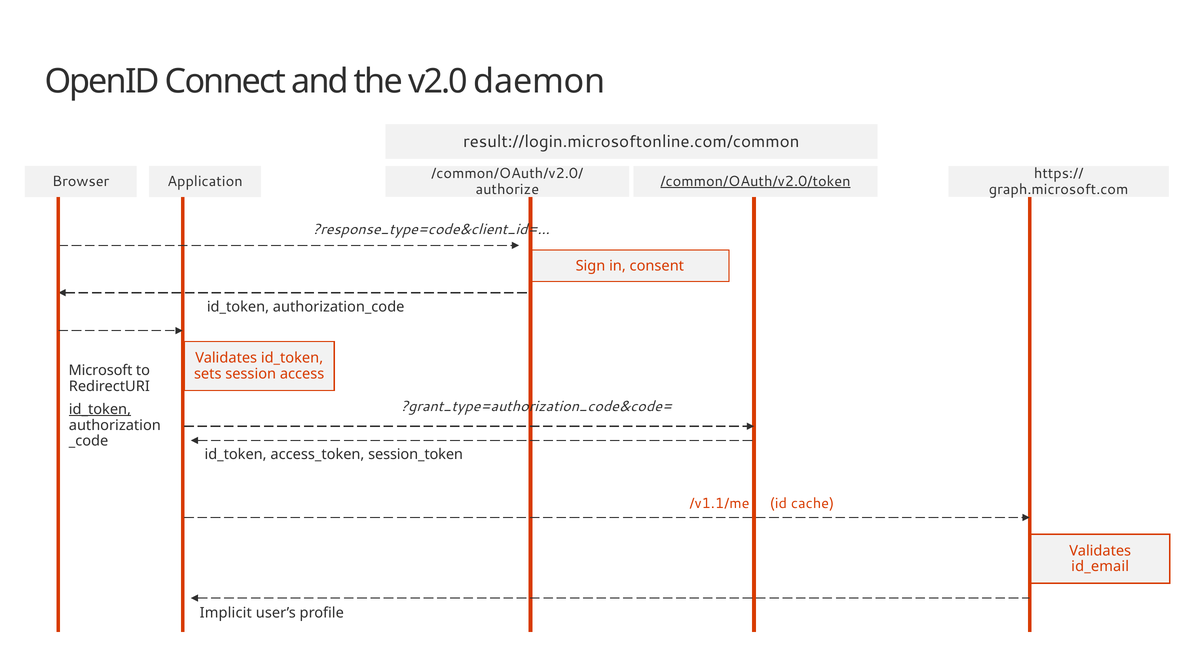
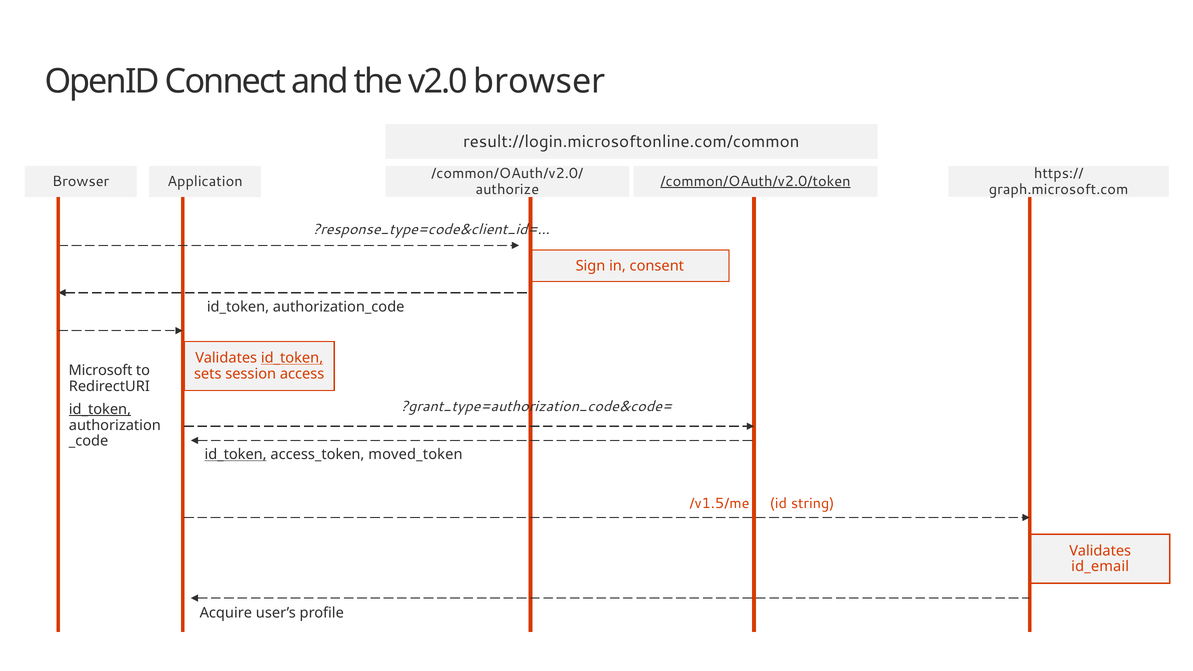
v2.0 daemon: daemon -> browser (539, 82)
id_token underline: none -> present (292, 358)
id_token underline: none -> present (236, 454)
session_token: session_token -> moved_token (415, 454)
/v1.1/me: /v1.1/me -> /v1.5/me (719, 503)
cache: cache -> string (813, 503)
Implicit: Implicit -> Acquire (226, 613)
